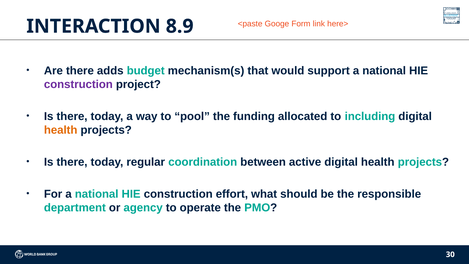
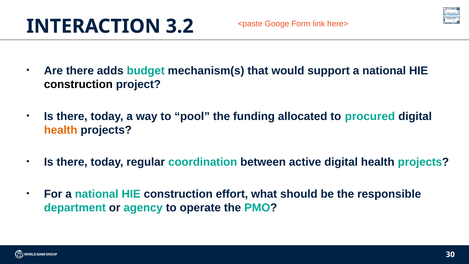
8.9: 8.9 -> 3.2 (180, 26)
construction colour: purple -> black (78, 84)
including: including -> procured (370, 116)
